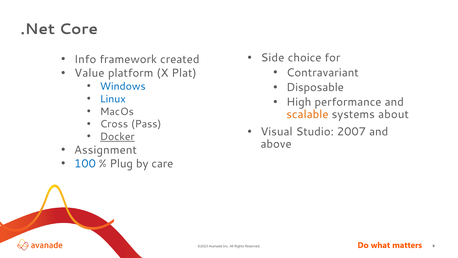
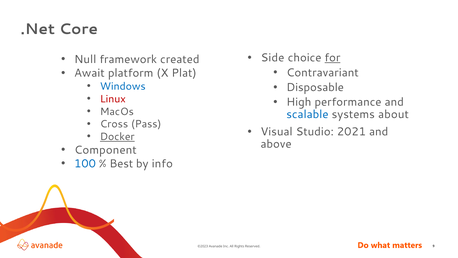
for underline: none -> present (332, 58)
Info: Info -> Null (85, 59)
Value: Value -> Await (89, 73)
Linux colour: blue -> red (113, 99)
scalable colour: orange -> blue (307, 114)
2007: 2007 -> 2021 (351, 132)
Assignment: Assignment -> Component (105, 150)
Plug: Plug -> Best (121, 164)
care: care -> info (162, 164)
